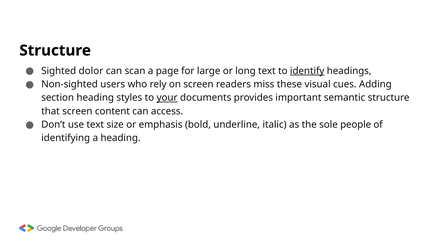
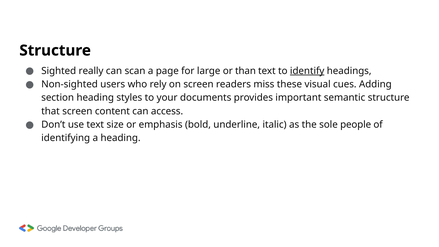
dolor: dolor -> really (91, 71)
long: long -> than (246, 71)
your underline: present -> none (167, 98)
